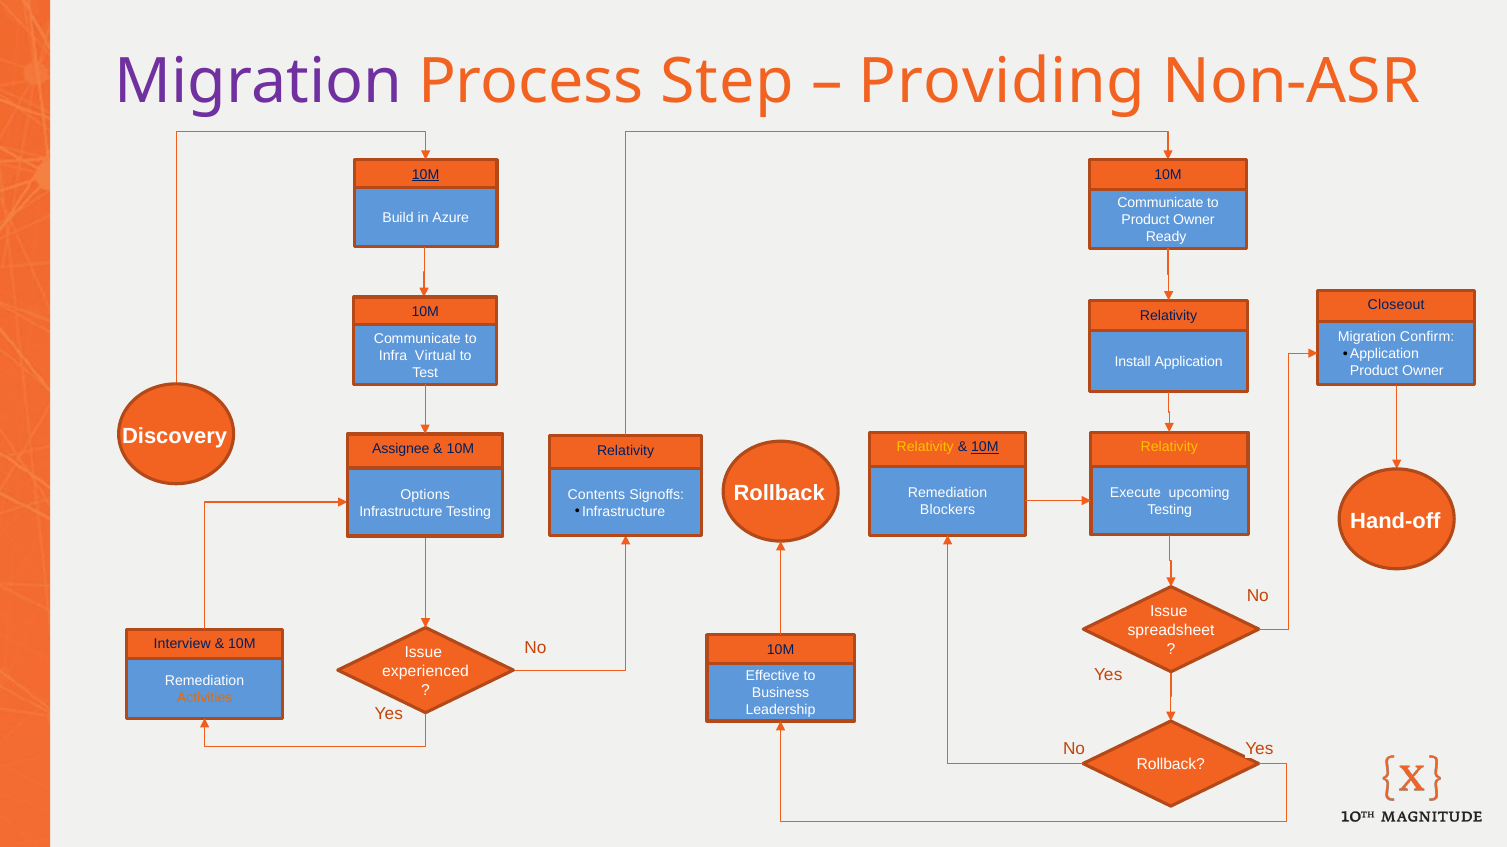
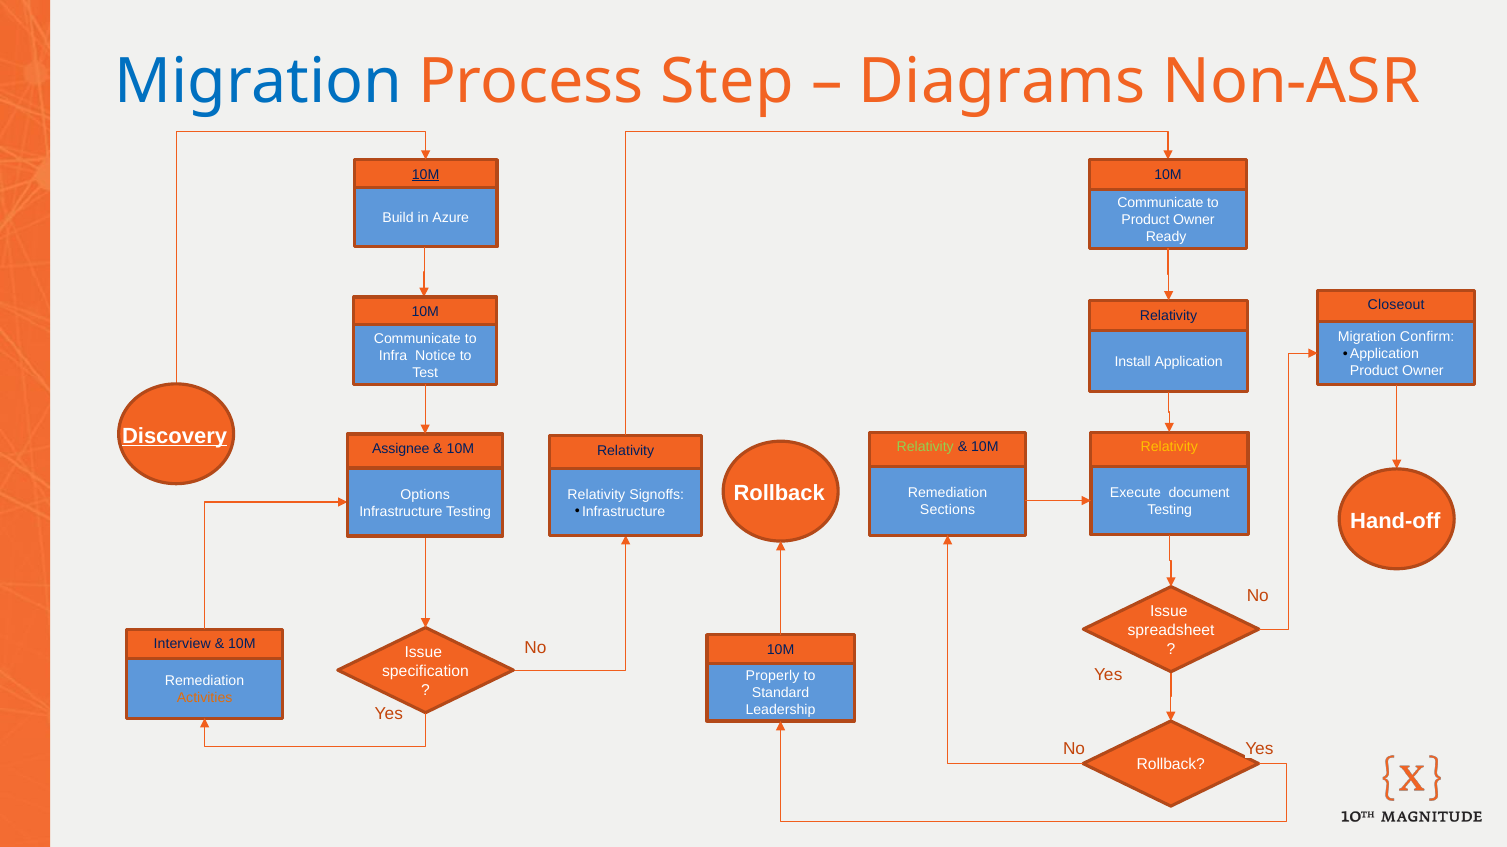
Migration colour: purple -> blue (259, 82)
Providing: Providing -> Diagrams (1002, 82)
Virtual: Virtual -> Notice (435, 356)
Discovery underline: none -> present (175, 436)
Relativity colour: yellow -> light green (925, 448)
10M underline: present -> none (985, 448)
upcoming: upcoming -> document (1199, 493)
Contents: Contents -> Relativity (596, 495)
Blockers: Blockers -> Sections (948, 511)
experienced: experienced -> specification (425, 672)
Effective: Effective -> Properly (773, 677)
Business: Business -> Standard (781, 694)
